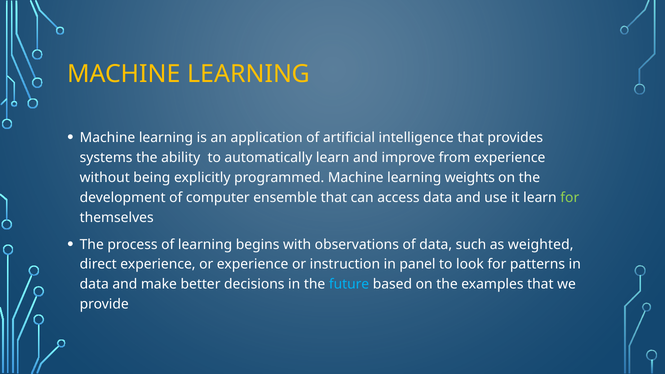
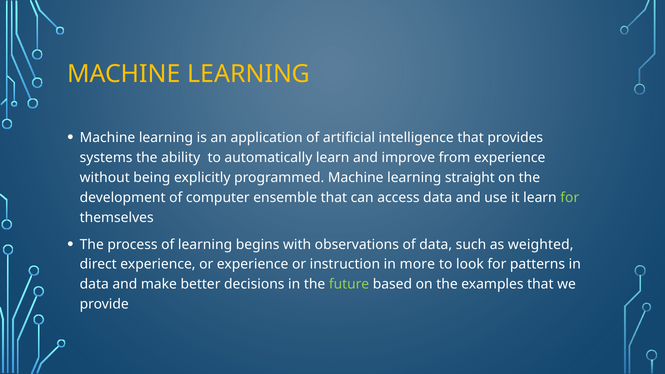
weights: weights -> straight (470, 178)
panel: panel -> more (417, 264)
future colour: light blue -> light green (349, 284)
